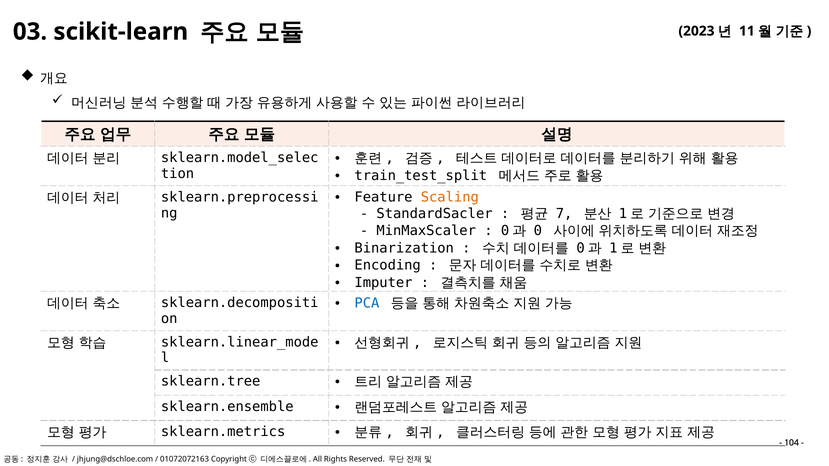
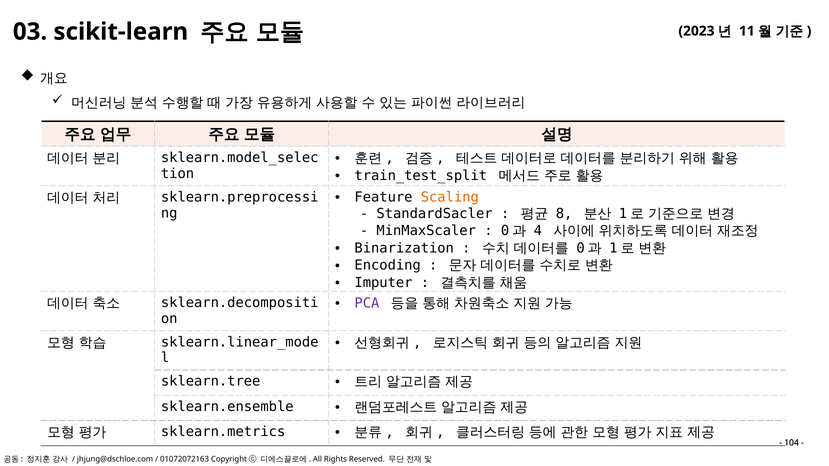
7: 7 -> 8 (564, 214)
0: 0 -> 4 (538, 231)
PCA colour: blue -> purple (367, 303)
